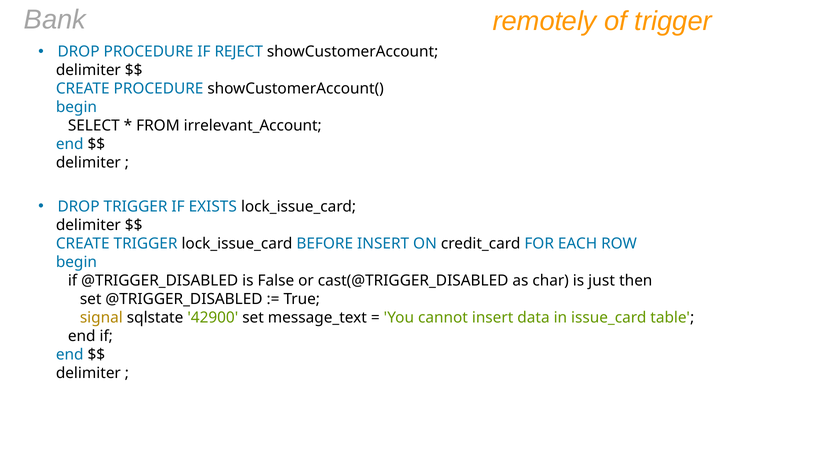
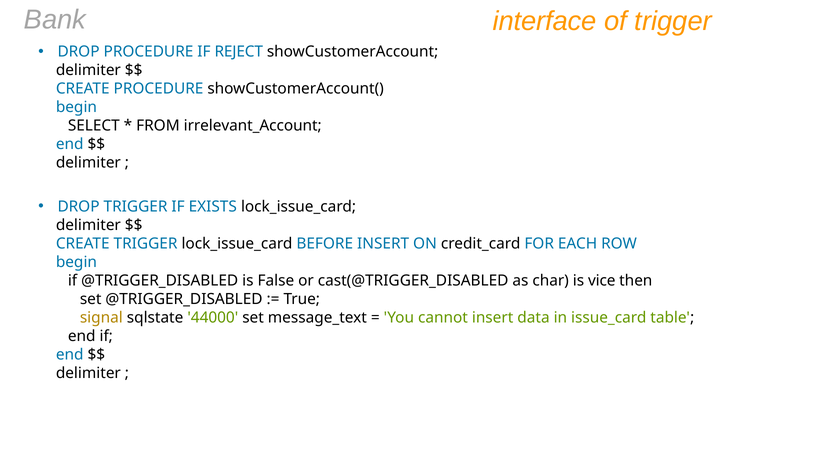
remotely: remotely -> interface (545, 21)
just: just -> vice (602, 281)
42900: 42900 -> 44000 (213, 317)
